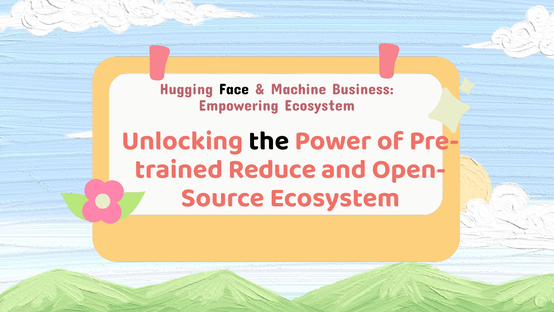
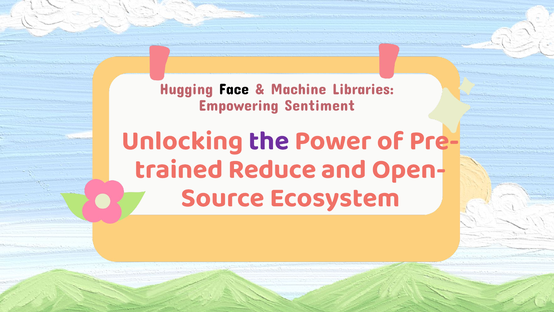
Business: Business -> Libraries (363, 89)
Empowering Ecosystem: Ecosystem -> Sentiment (320, 105)
the colour: black -> purple (269, 140)
